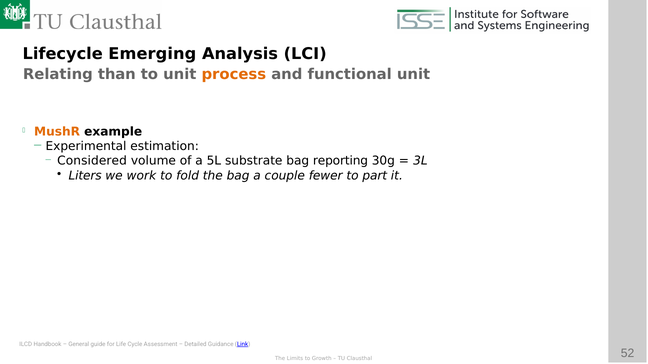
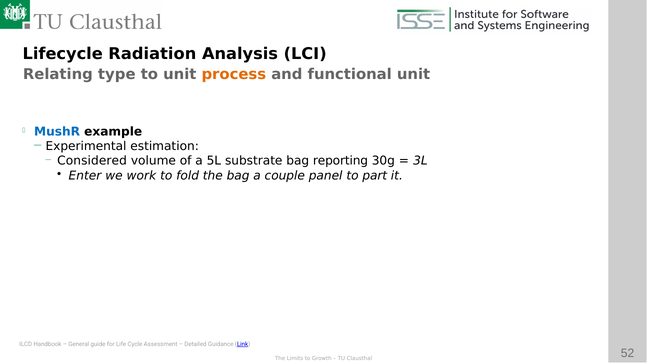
Emerging: Emerging -> Radiation (152, 54)
than: than -> type (117, 75)
MushR colour: orange -> blue (57, 132)
Liters: Liters -> Enter (85, 176)
fewer: fewer -> panel (326, 176)
